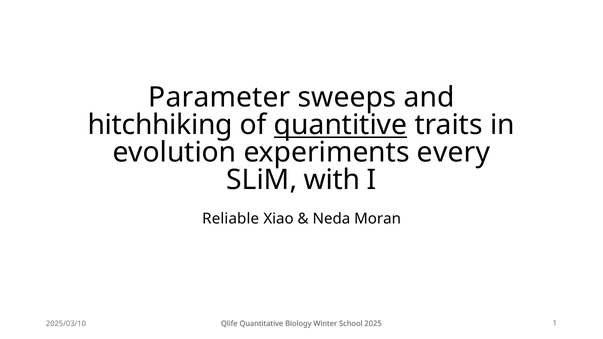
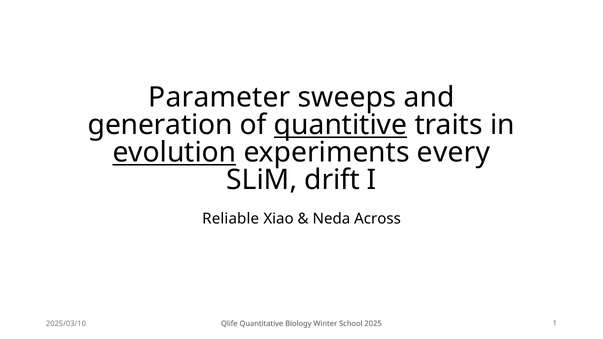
hitchhiking: hitchhiking -> generation (160, 125)
evolution underline: none -> present (174, 153)
with: with -> drift (332, 180)
Moran: Moran -> Across (378, 219)
